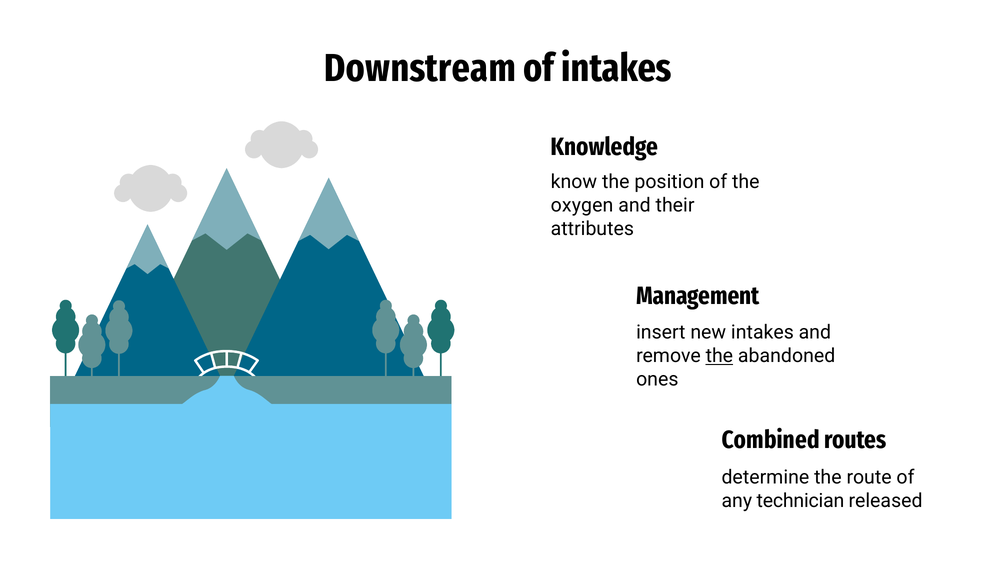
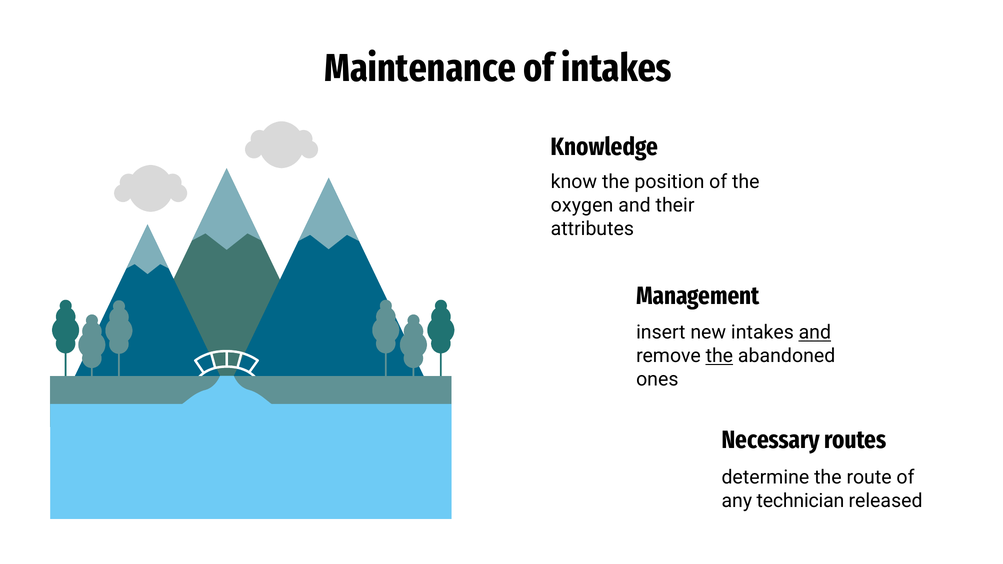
Downstream: Downstream -> Maintenance (420, 68)
and underline: none -> present (815, 333)
Combined: Combined -> Necessary (771, 440)
